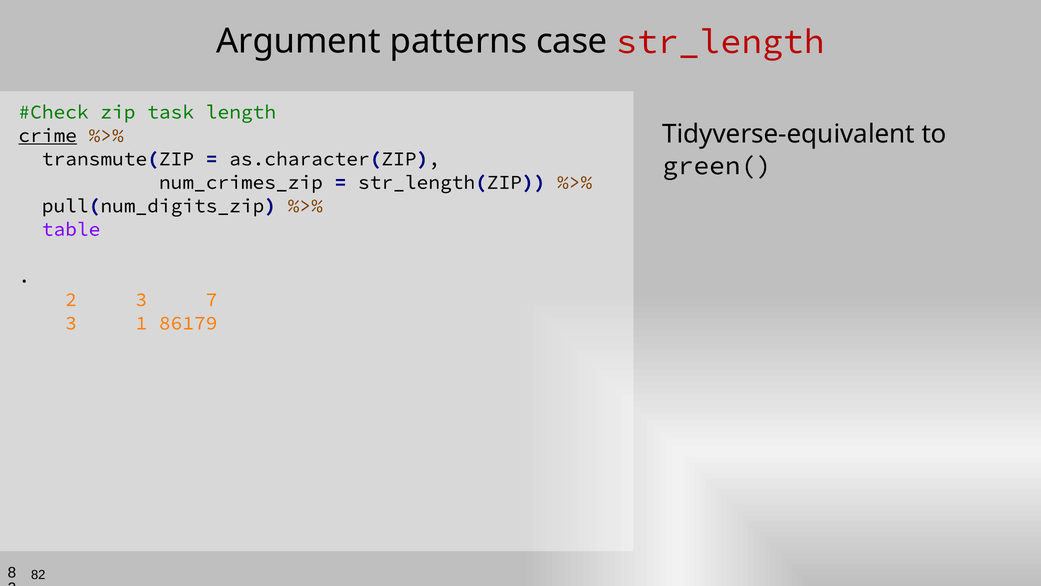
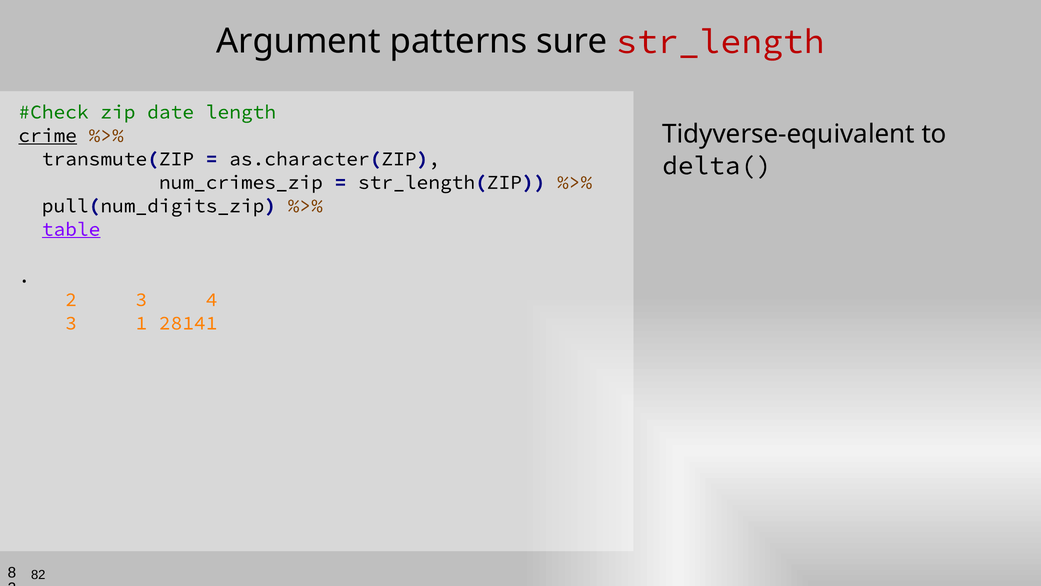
case: case -> sure (572, 41)
task: task -> date (171, 112)
green(: green( -> delta( (717, 165)
table underline: none -> present (71, 229)
7: 7 -> 4 (212, 299)
86179: 86179 -> 28141 (188, 323)
